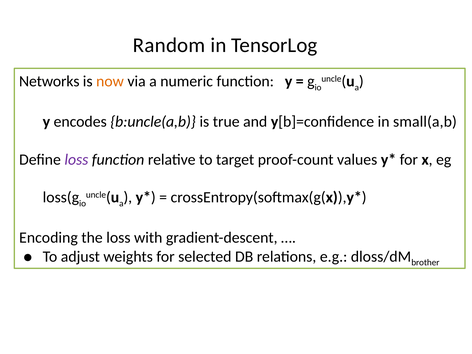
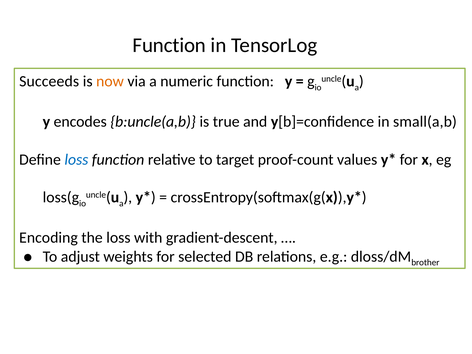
Random: Random -> Function (169, 45)
Networks: Networks -> Succeeds (49, 81)
loss colour: purple -> blue (76, 160)
